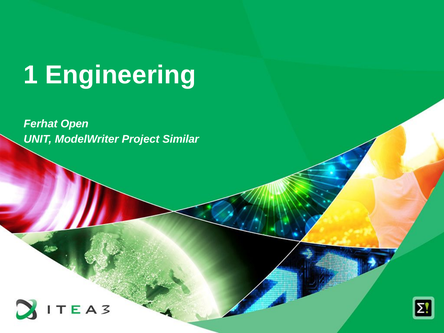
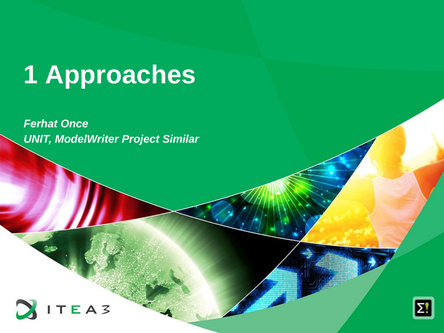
Engineering: Engineering -> Approaches (121, 75)
Open: Open -> Once (74, 124)
